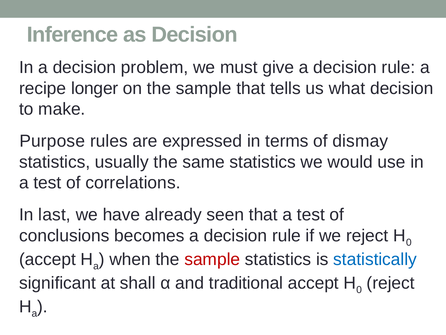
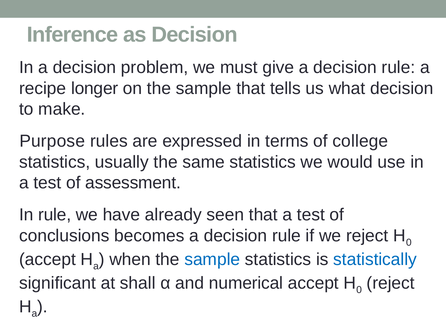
dismay: dismay -> college (360, 141)
correlations: correlations -> assessment (133, 183)
In last: last -> rule (55, 215)
sample colour: red -> blue (212, 259)
traditional: traditional -> numerical (246, 283)
